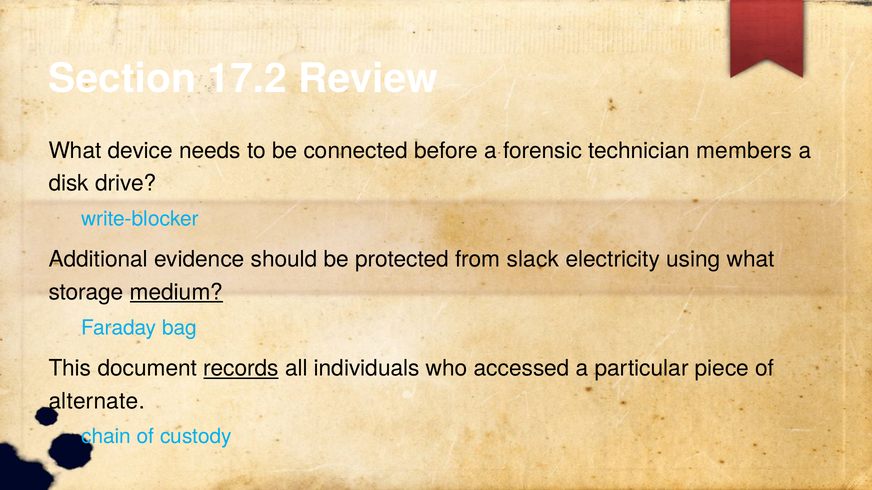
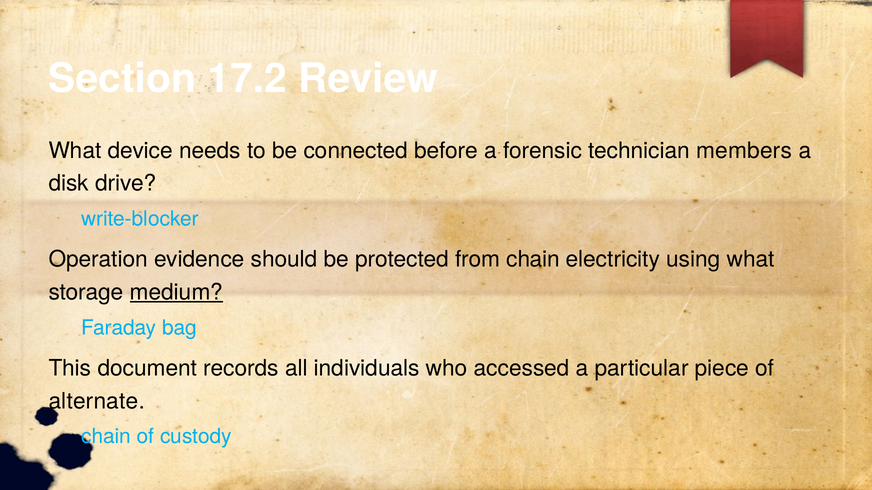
Additional: Additional -> Operation (98, 260)
from slack: slack -> chain (533, 260)
records underline: present -> none (241, 369)
